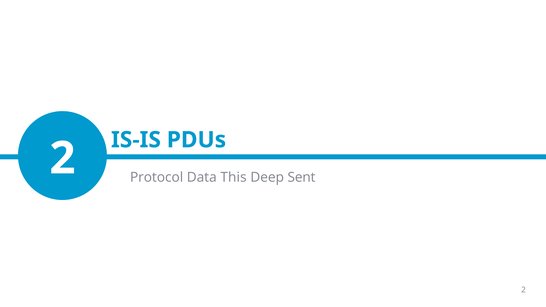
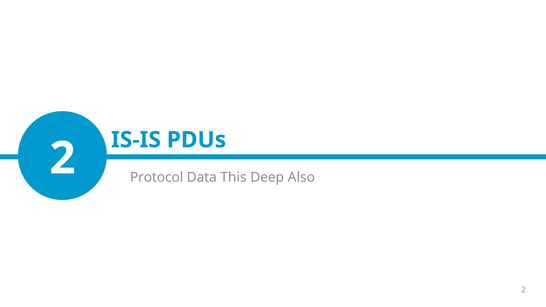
Sent: Sent -> Also (301, 178)
